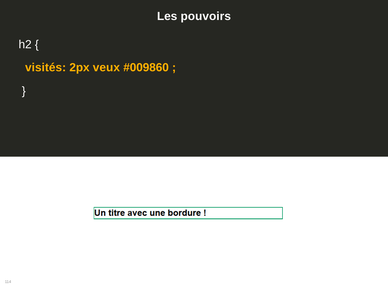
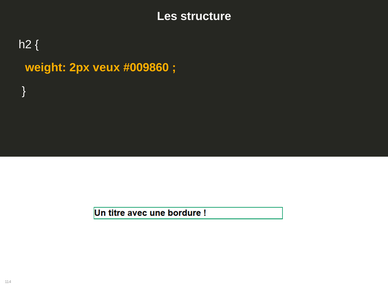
pouvoirs: pouvoirs -> structure (206, 16)
visités: visités -> weight (46, 68)
